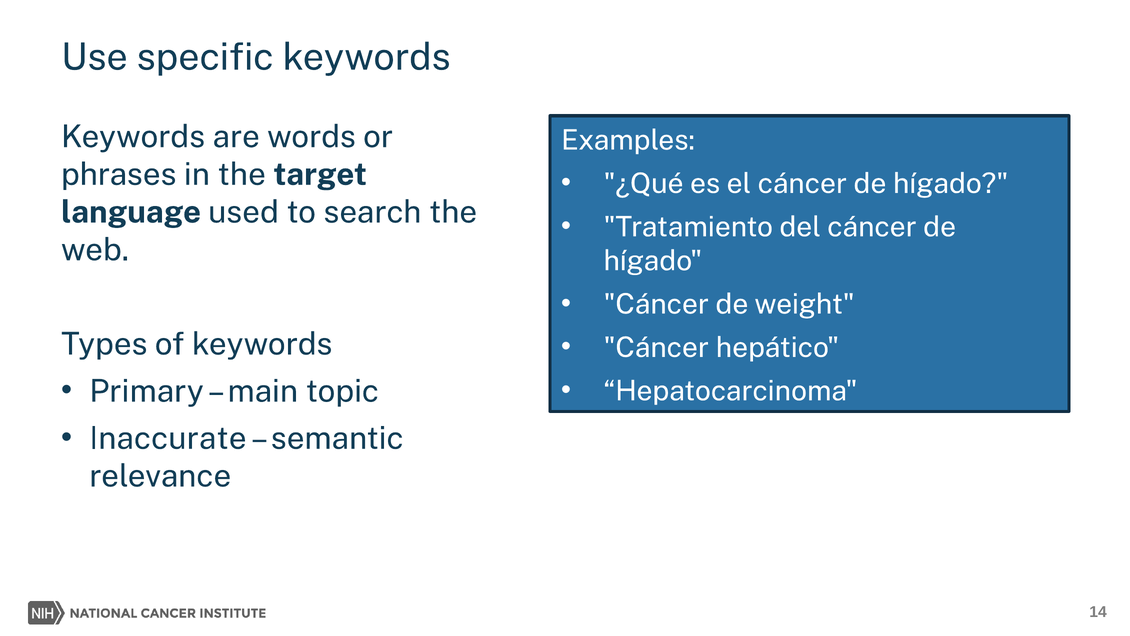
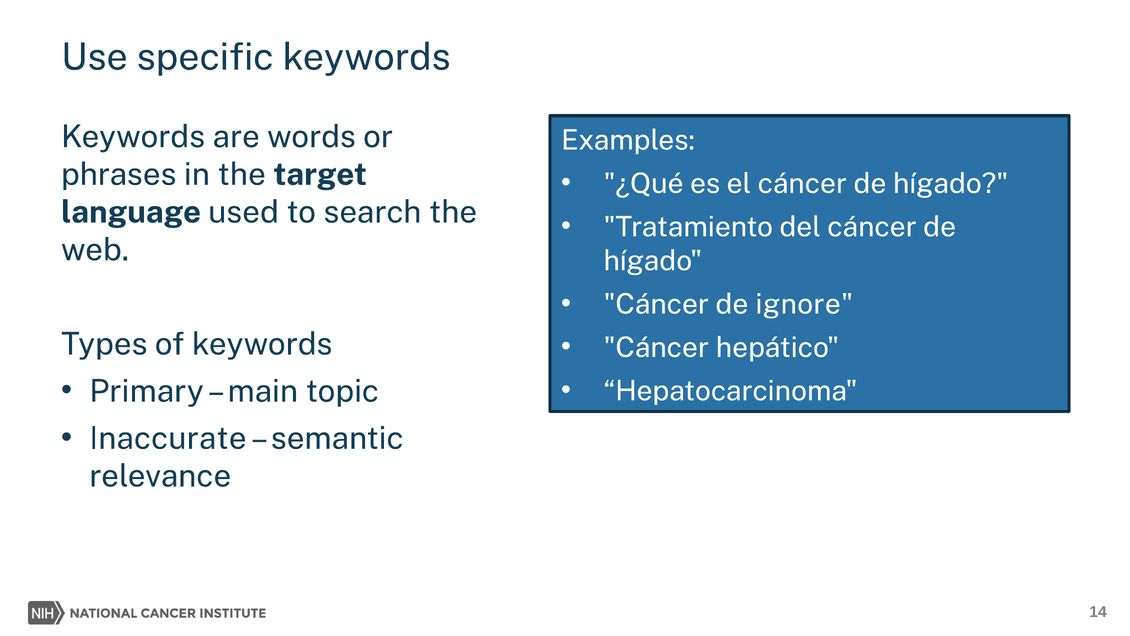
weight: weight -> ignore (804, 304)
